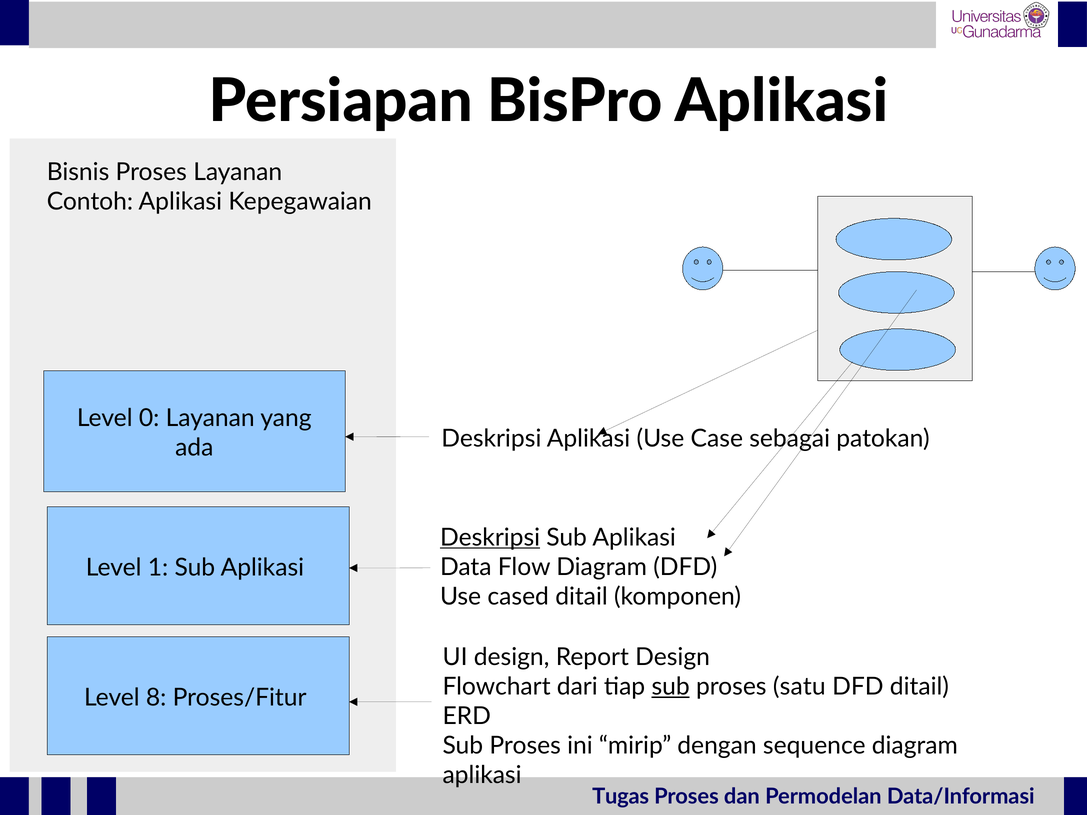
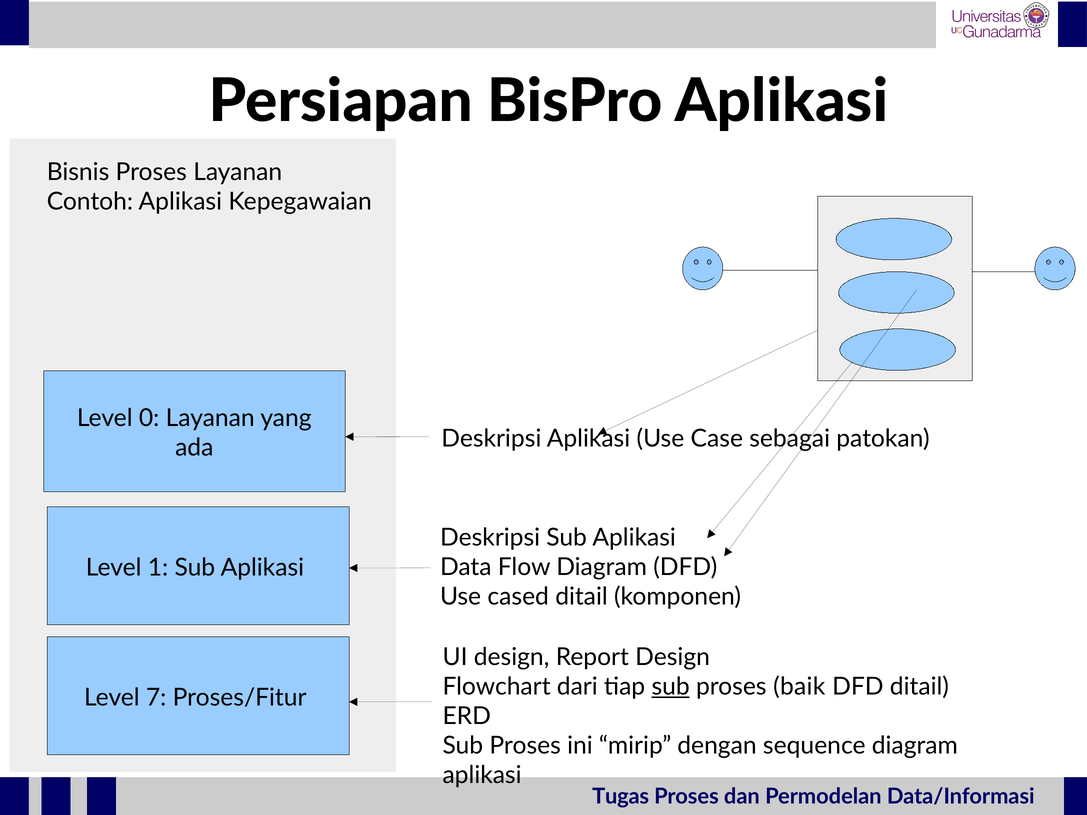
Deskripsi underline: present -> none (490, 538)
satu: satu -> baik (799, 687)
8: 8 -> 7 (156, 698)
